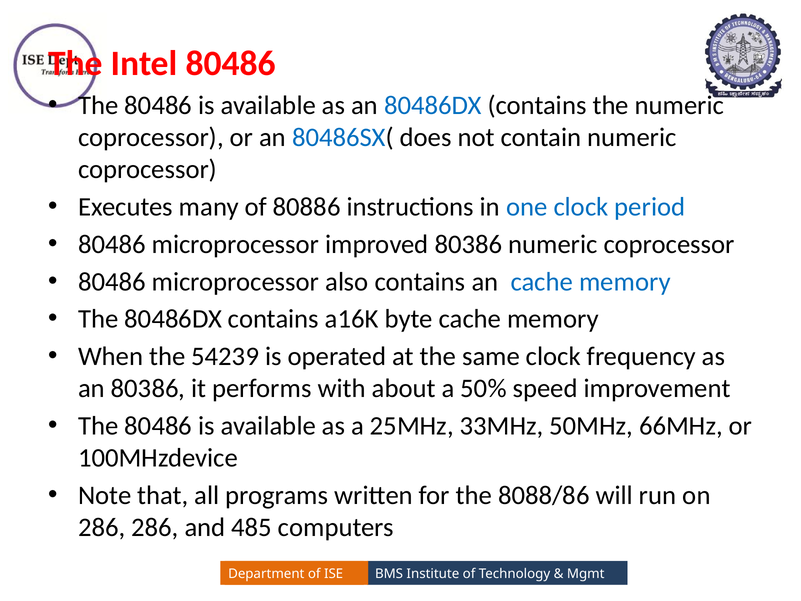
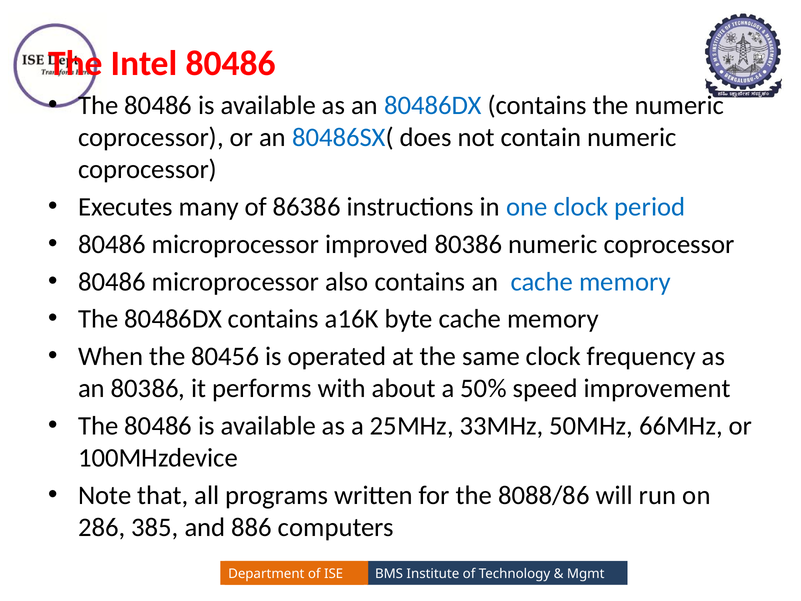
80886: 80886 -> 86386 (307, 207)
54239: 54239 -> 80456 (225, 356)
286 286: 286 -> 385 (155, 527)
485: 485 -> 886 (252, 527)
